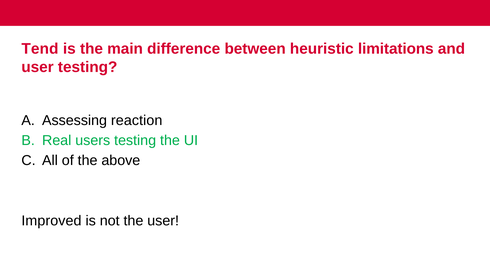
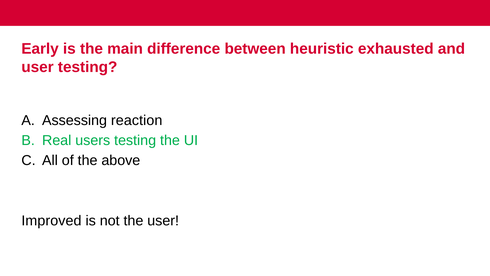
Tend: Tend -> Early (40, 49)
limitations: limitations -> exhausted (396, 49)
